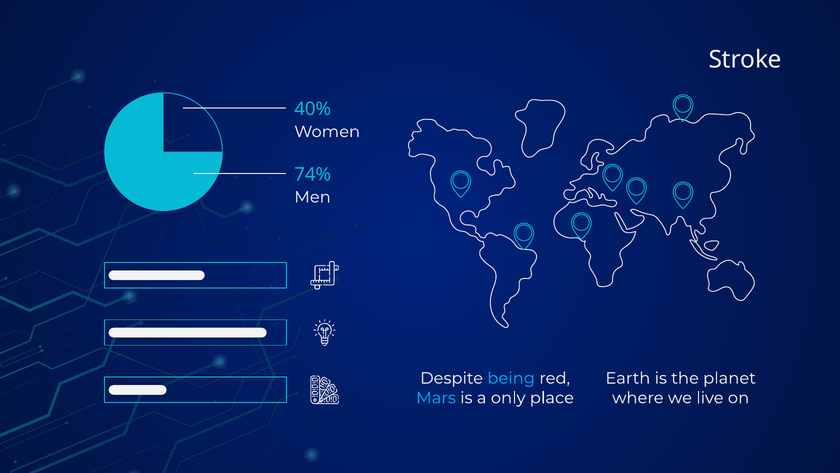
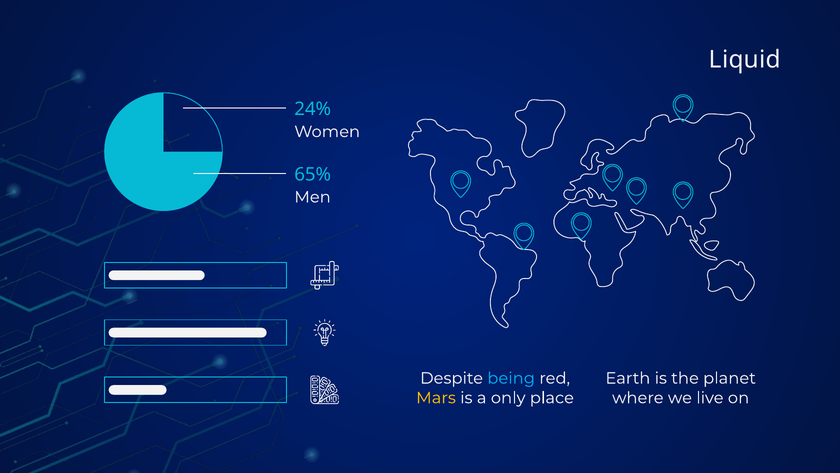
Stroke: Stroke -> Liquid (745, 60)
40%: 40% -> 24% (313, 109)
74%: 74% -> 65% (313, 174)
Mars colour: light blue -> yellow (436, 397)
